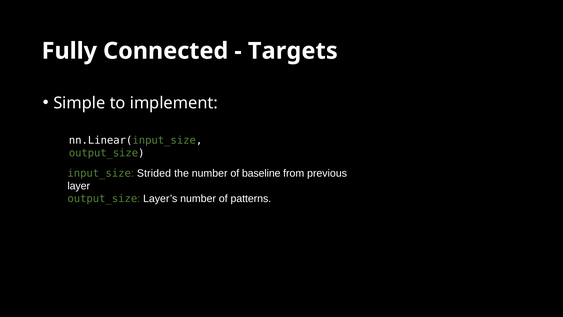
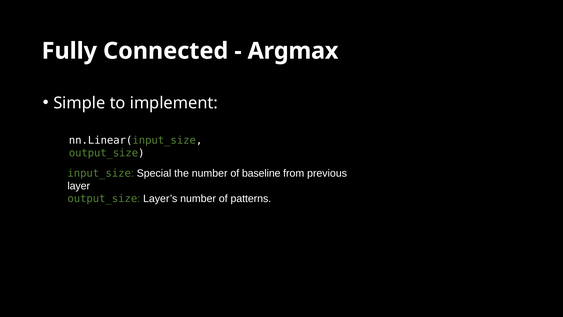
Targets: Targets -> Argmax (293, 51)
Strided: Strided -> Special (154, 173)
